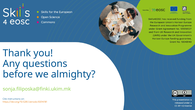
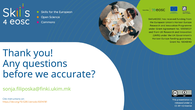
almighty: almighty -> accurate (73, 74)
